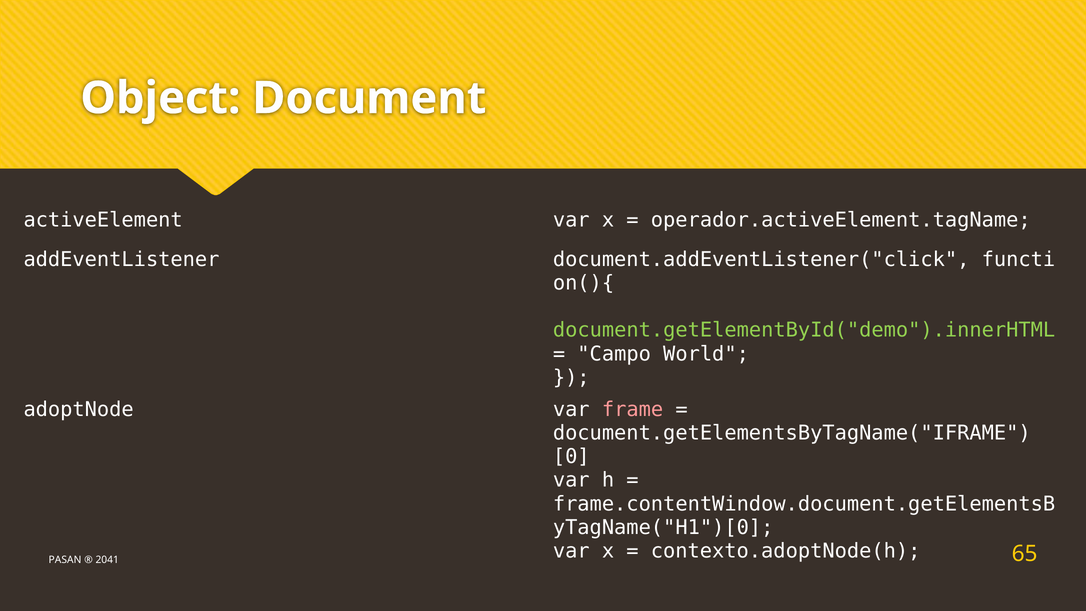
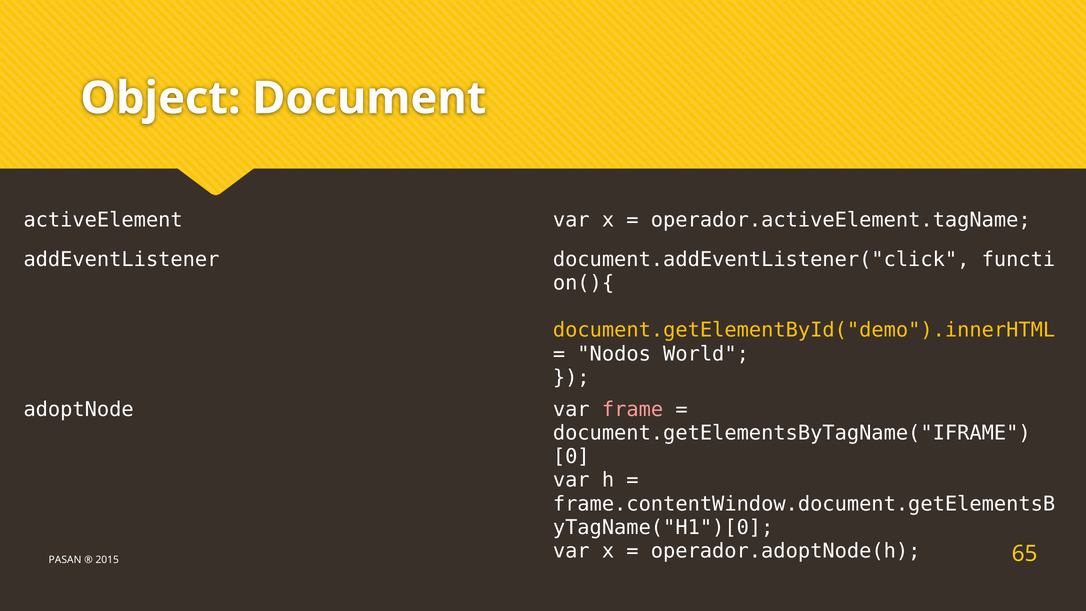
document.getElementById("demo").innerHTML colour: light green -> yellow (804, 330)
Campo: Campo -> Nodos (614, 354)
contexto.adoptNode(h: contexto.adoptNode(h -> operador.adoptNode(h (786, 551)
2041: 2041 -> 2015 (107, 560)
